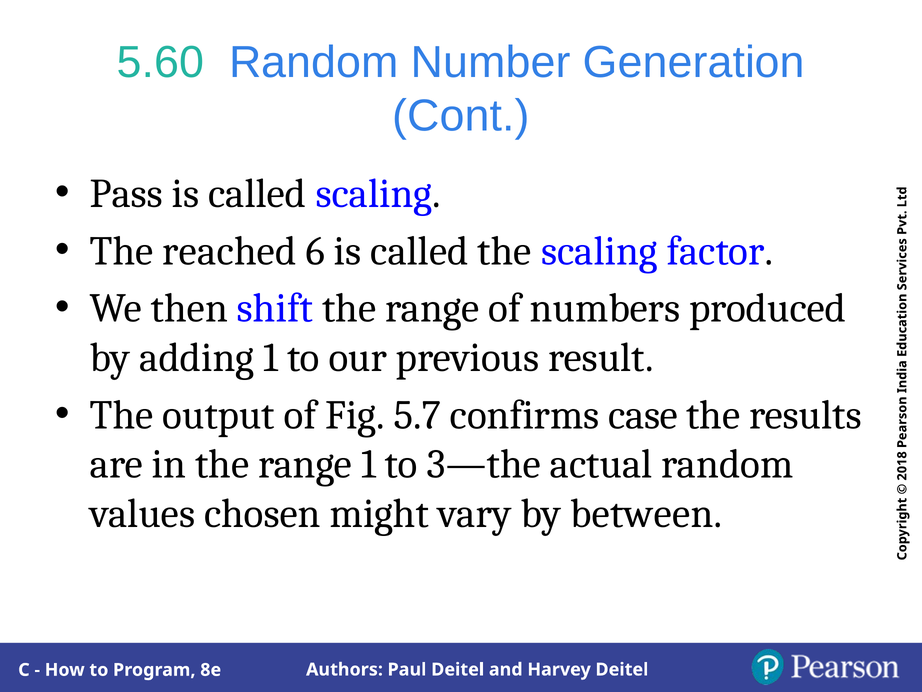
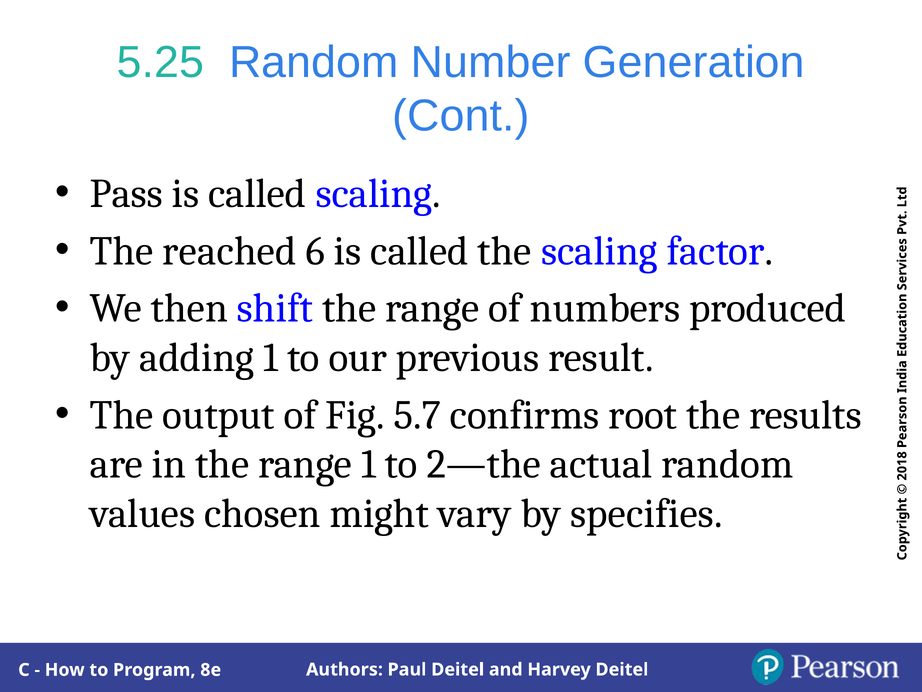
5.60: 5.60 -> 5.25 (160, 62)
case: case -> root (643, 415)
3—the: 3—the -> 2—the (484, 464)
between: between -> specifies (646, 513)
